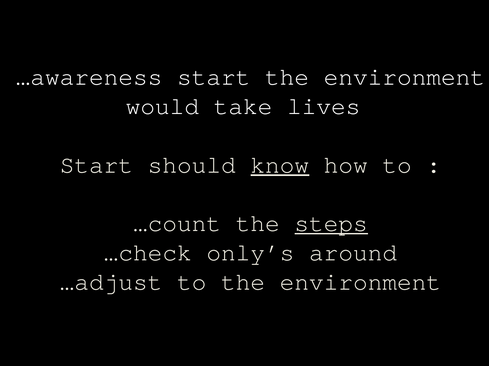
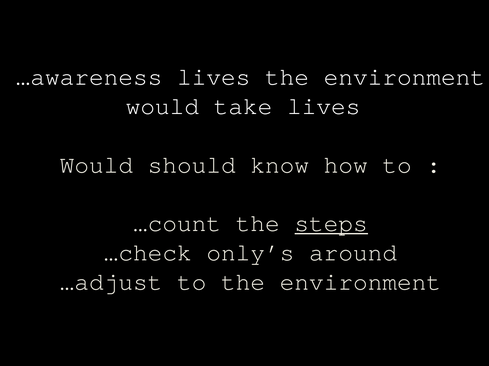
…awareness start: start -> lives (214, 77)
Start: Start -> Would (97, 165)
know underline: present -> none (280, 165)
